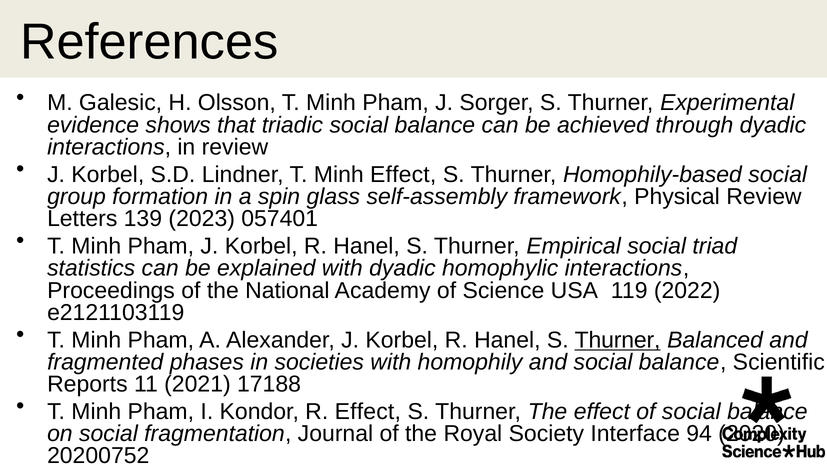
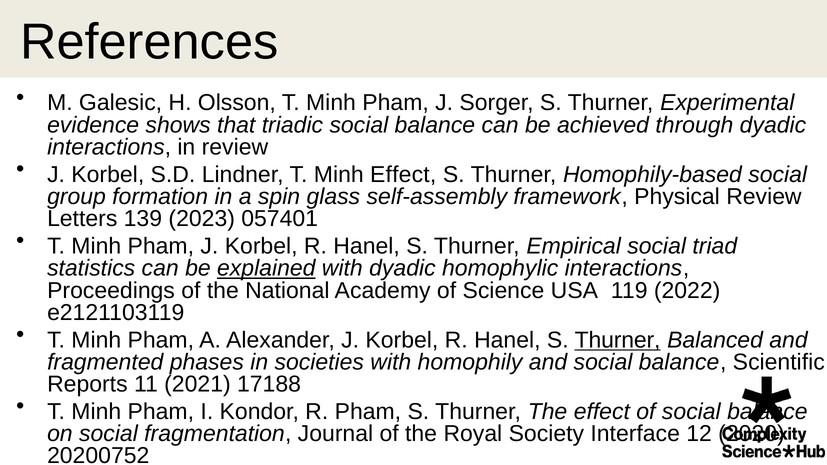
explained underline: none -> present (266, 268)
R Effect: Effect -> Pham (368, 412)
94: 94 -> 12 (699, 434)
